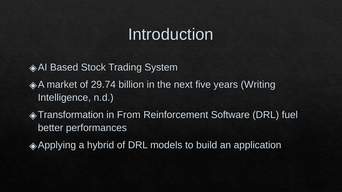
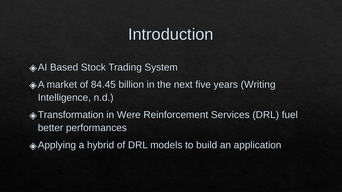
29.74: 29.74 -> 84.45 (103, 85)
From: From -> Were (129, 115)
Software: Software -> Services (230, 115)
